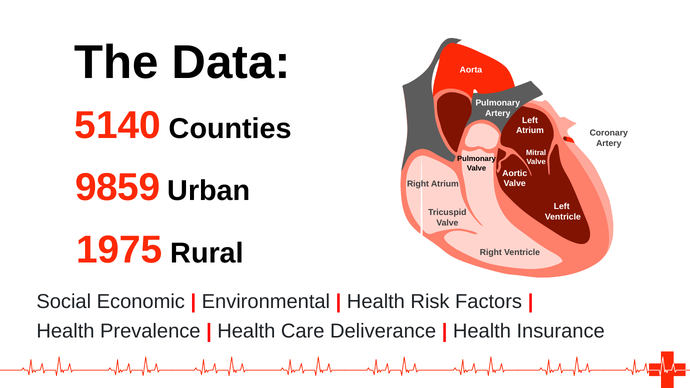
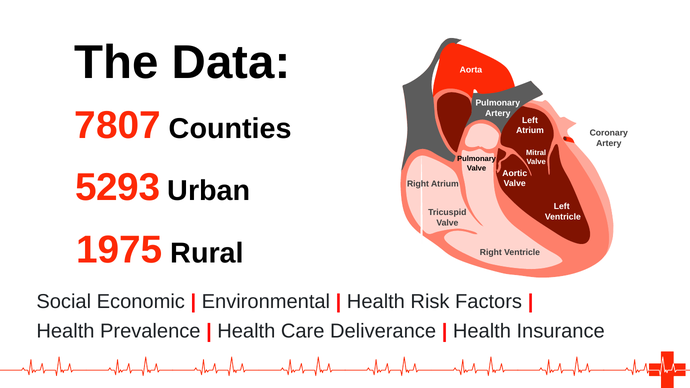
5140: 5140 -> 7807 (118, 125)
9859: 9859 -> 5293 (118, 187)
